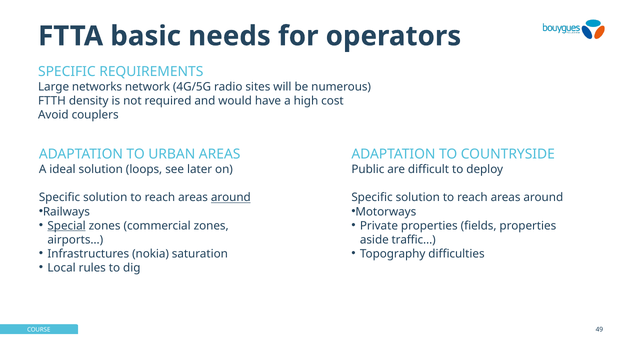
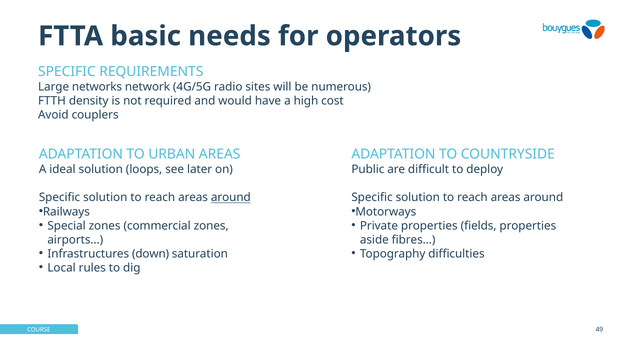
Special underline: present -> none (67, 226)
traffic…: traffic… -> fibres… (414, 240)
nokia: nokia -> down (151, 254)
